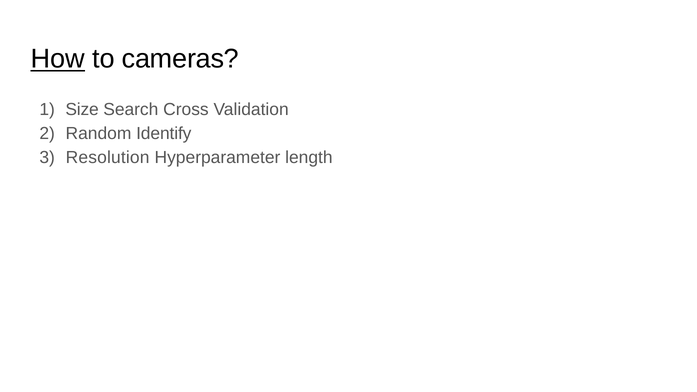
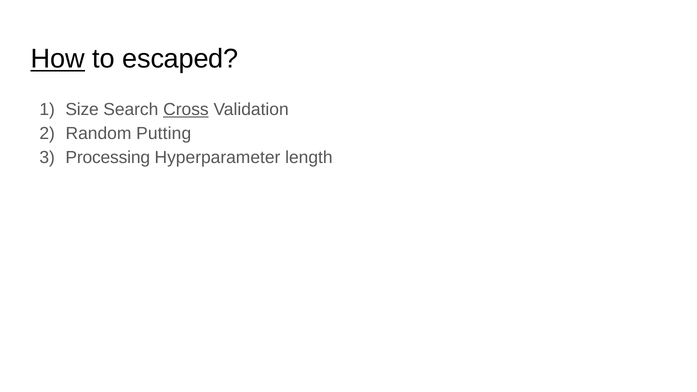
cameras: cameras -> escaped (180, 59)
Cross underline: none -> present (186, 110)
Identify: Identify -> Putting (164, 134)
Resolution: Resolution -> Processing (108, 158)
